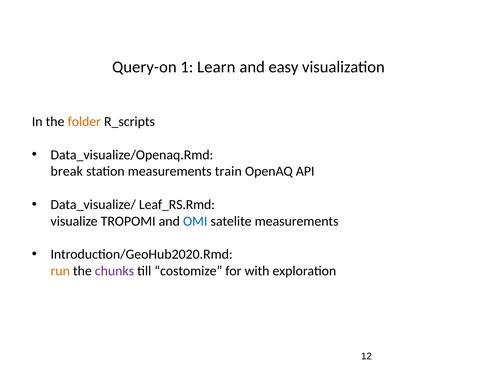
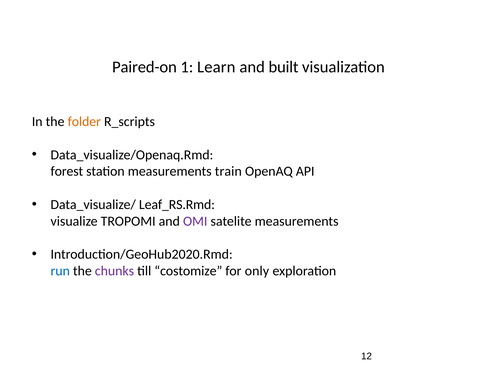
Query-on: Query-on -> Paired-on (144, 67)
easy: easy -> built (284, 67)
break: break -> forest (67, 171)
OMI colour: blue -> purple (195, 221)
run colour: orange -> blue (60, 271)
with: with -> only (257, 271)
